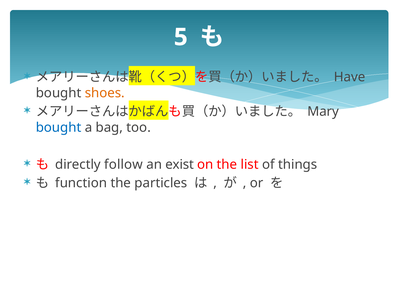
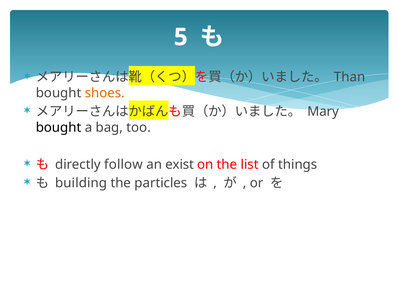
Have: Have -> Than (350, 77)
bought colour: blue -> black (59, 128)
function: function -> building (81, 183)
